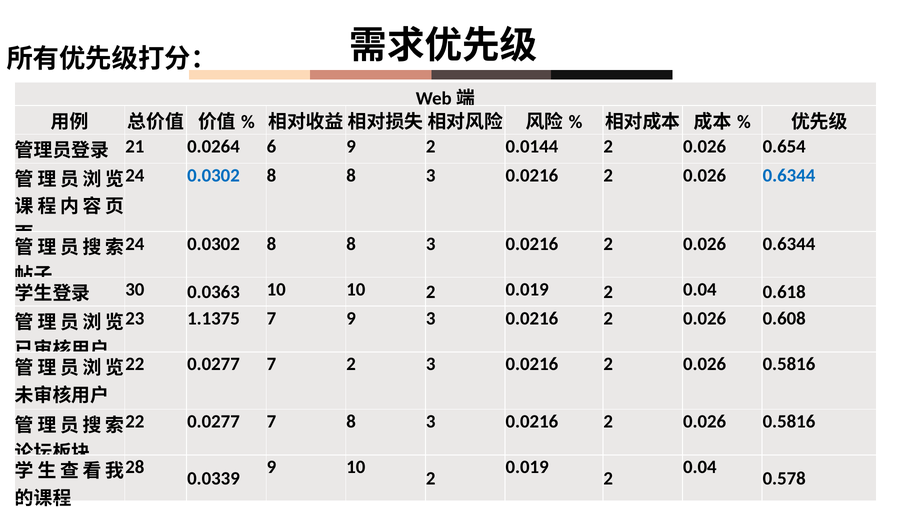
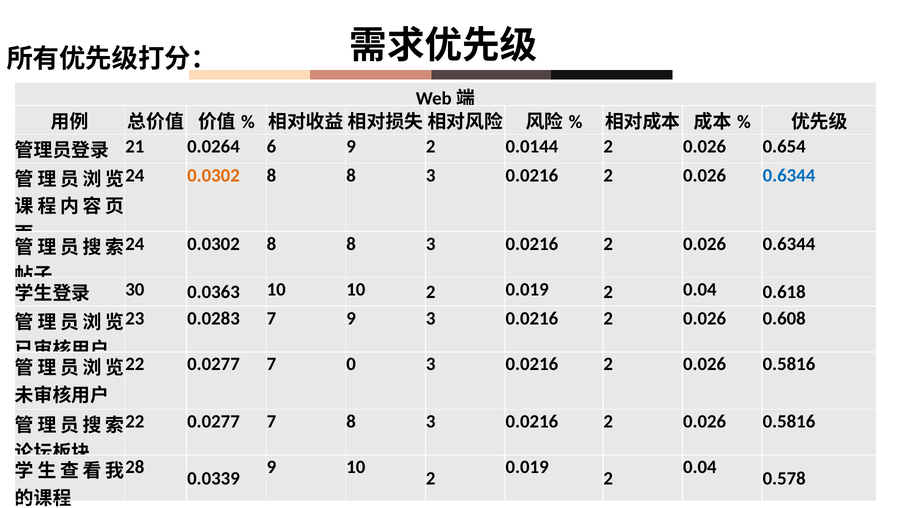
0.0302 colour: blue -> orange (213, 175)
1.1375: 1.1375 -> 0.0283 (213, 318)
7 2: 2 -> 0 (351, 364)
